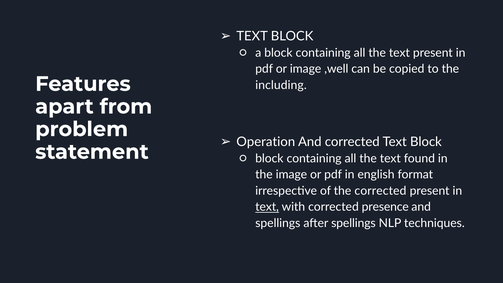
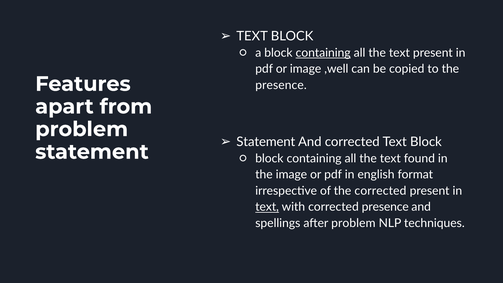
containing underline: none -> present (323, 53)
including: including -> presence (281, 85)
Operation: Operation -> Statement (266, 142)
after spellings: spellings -> problem (353, 223)
